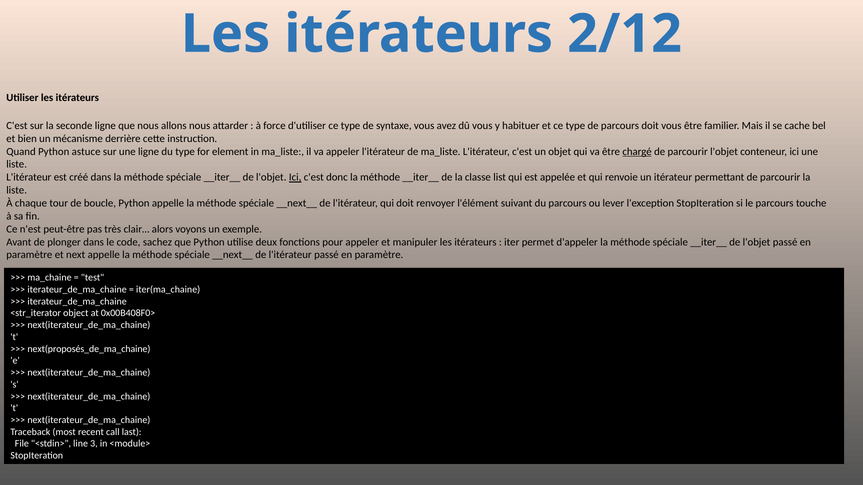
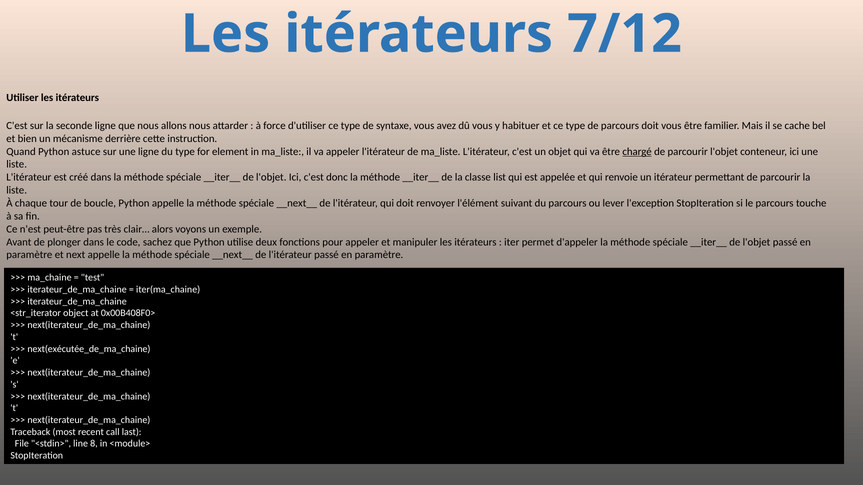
2/12: 2/12 -> 7/12 (625, 34)
Ici underline: present -> none (295, 177)
next(proposés_de_ma_chaine: next(proposés_de_ma_chaine -> next(exécutée_de_ma_chaine (89, 349)
3: 3 -> 8 (94, 444)
